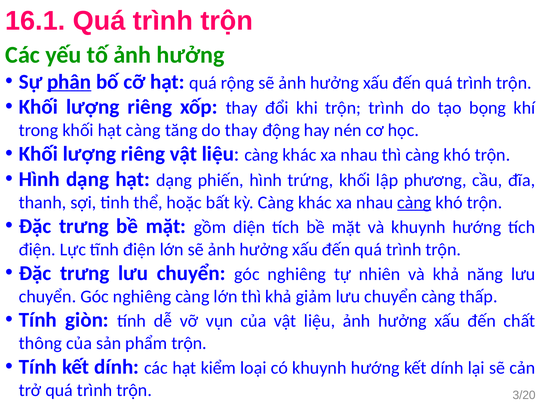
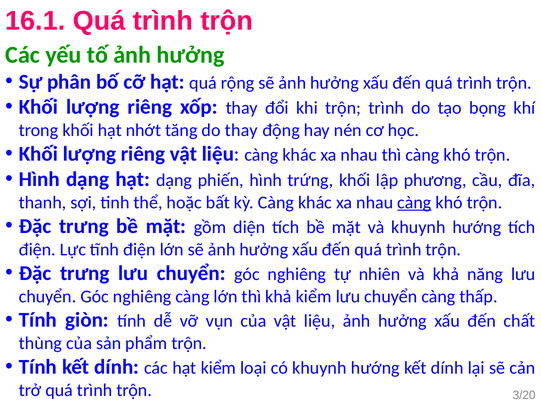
phân underline: present -> none (69, 82)
hạt càng: càng -> nhớt (143, 130)
khả giảm: giảm -> kiểm (314, 296)
thông: thông -> thùng (40, 343)
